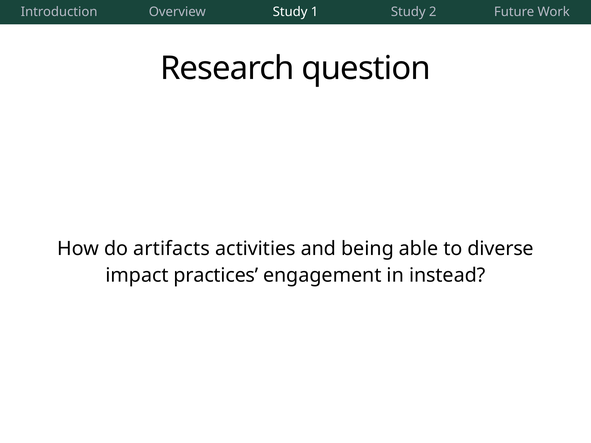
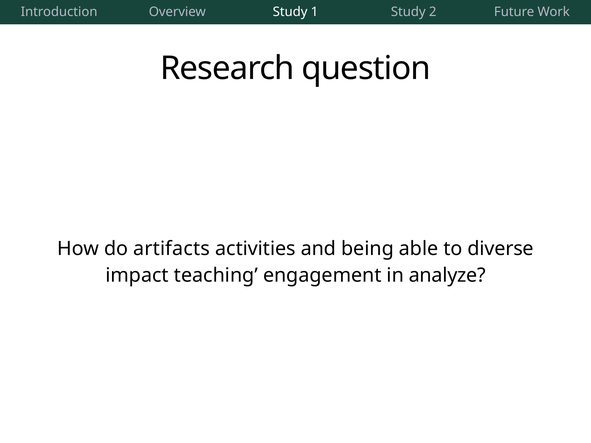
practices: practices -> teaching (216, 276)
instead: instead -> analyze (447, 276)
